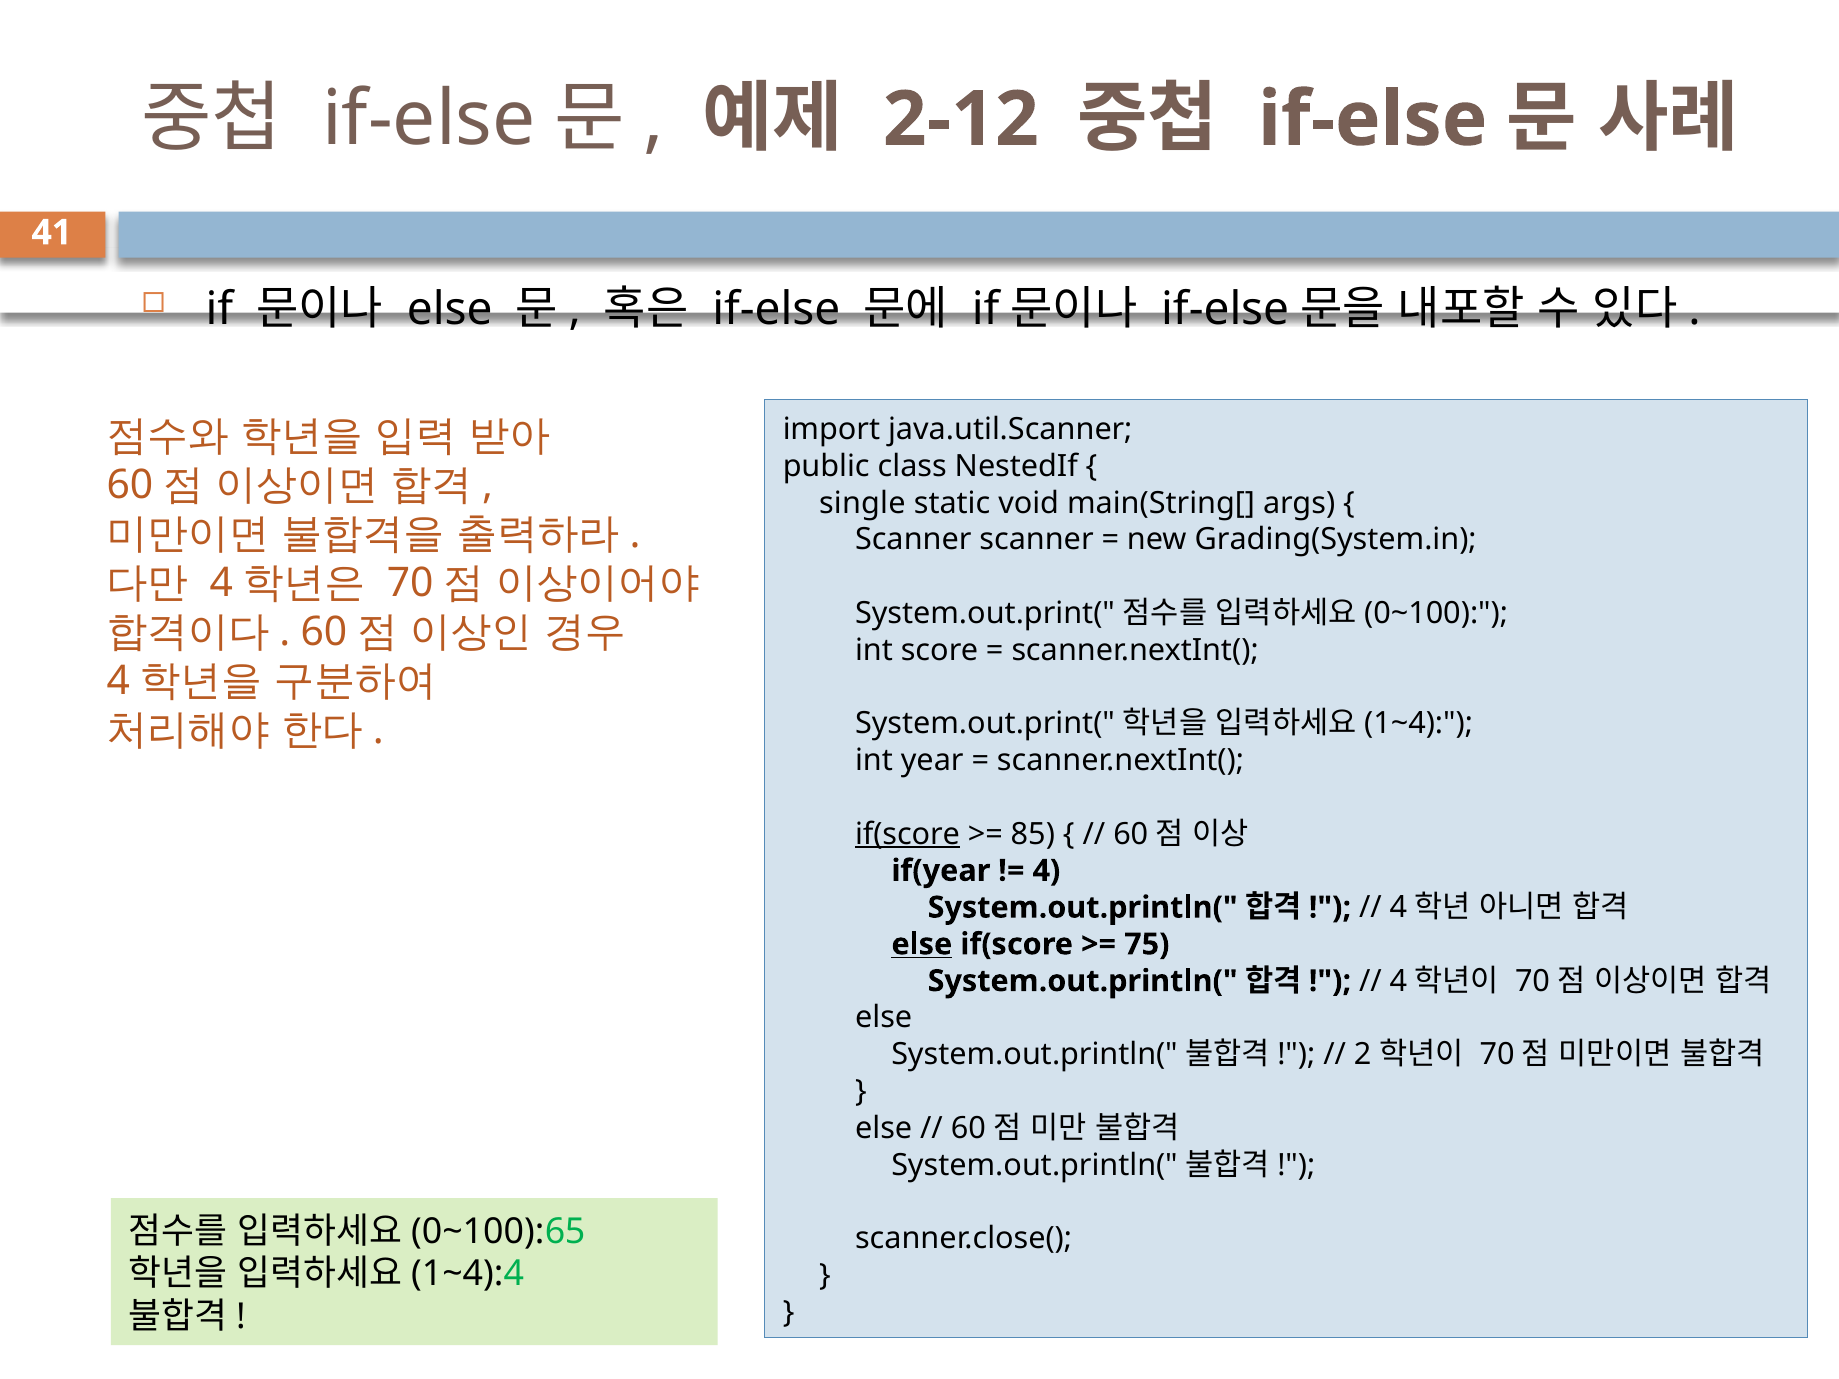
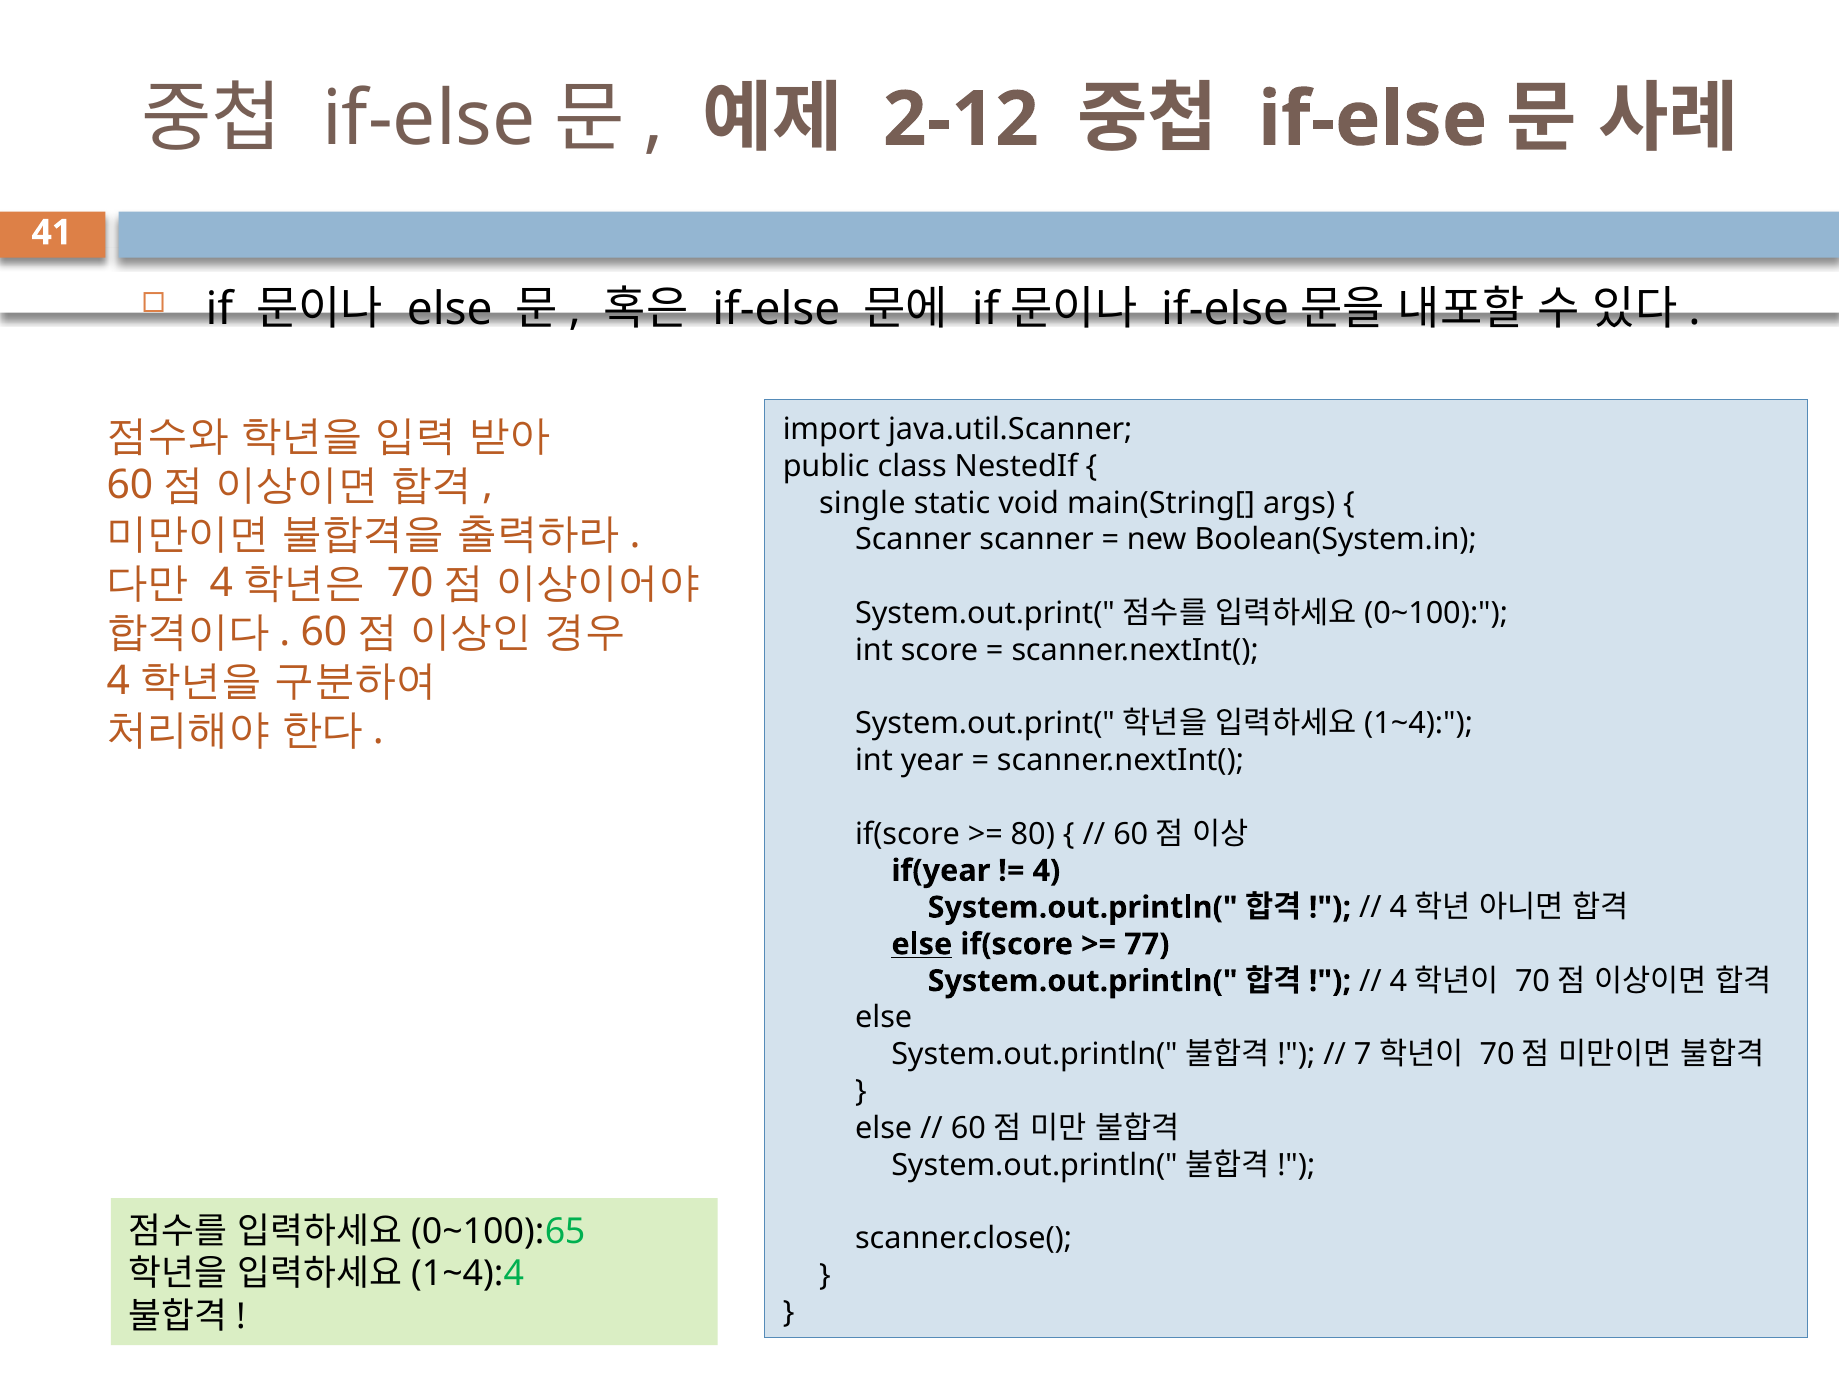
Grading(System.in: Grading(System.in -> Boolean(System.in (1336, 540)
if(score underline: present -> none (908, 834)
85: 85 -> 80 (1033, 834)
75: 75 -> 77 (1147, 944)
2: 2 -> 7 (1363, 1055)
